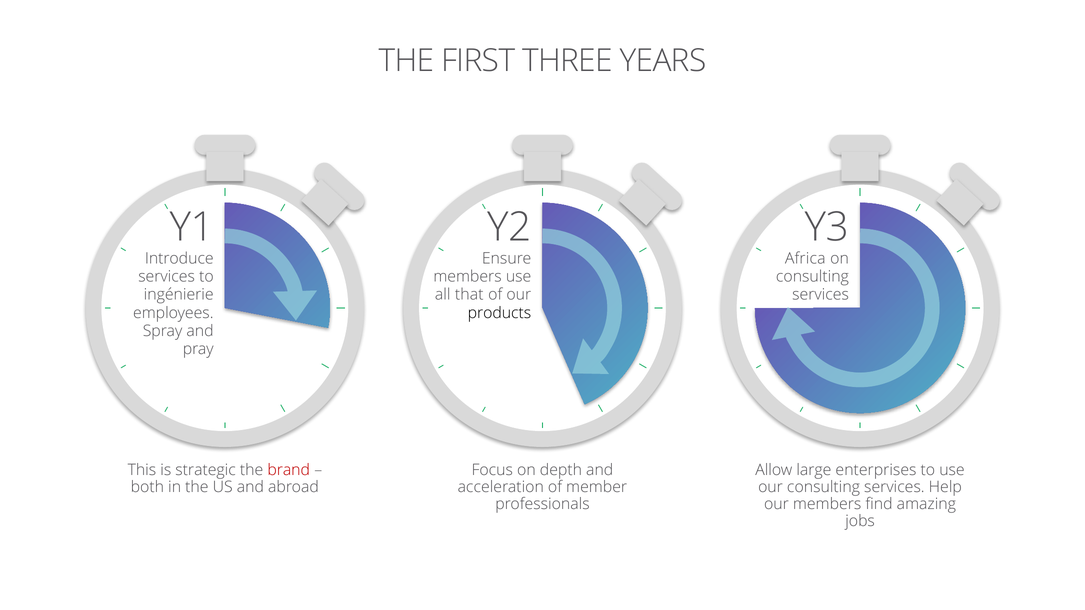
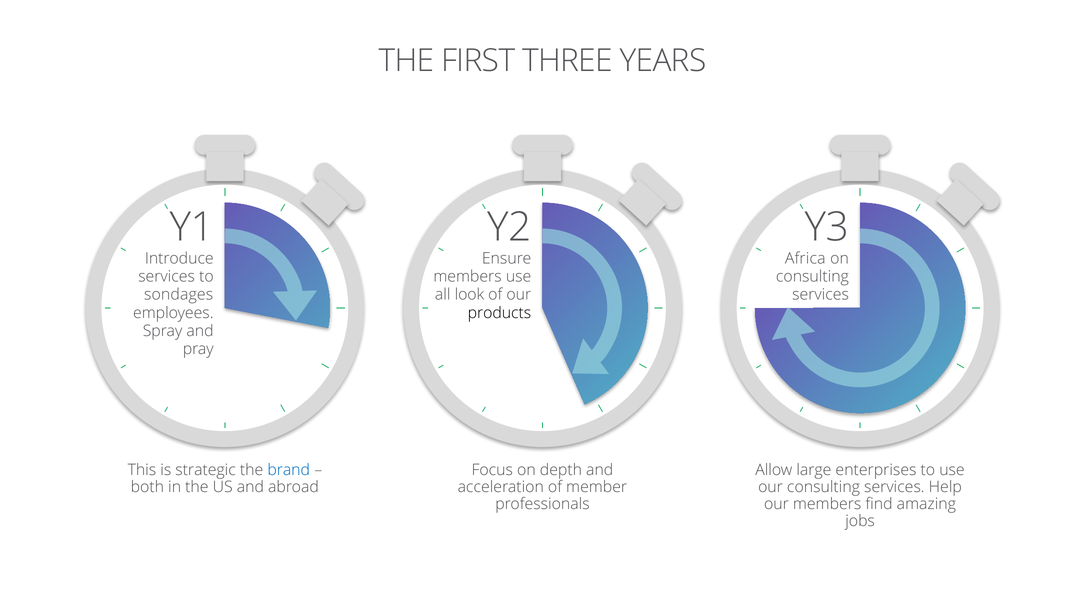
ingénierie: ingénierie -> sondages (179, 295)
that: that -> look (469, 295)
brand colour: red -> blue (289, 470)
